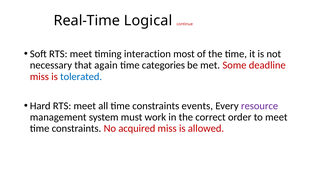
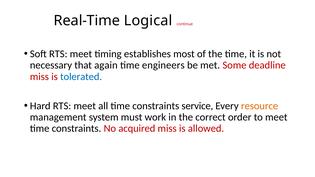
interaction: interaction -> establishes (147, 54)
categories: categories -> engineers (163, 65)
events: events -> service (197, 106)
resource colour: purple -> orange (260, 106)
